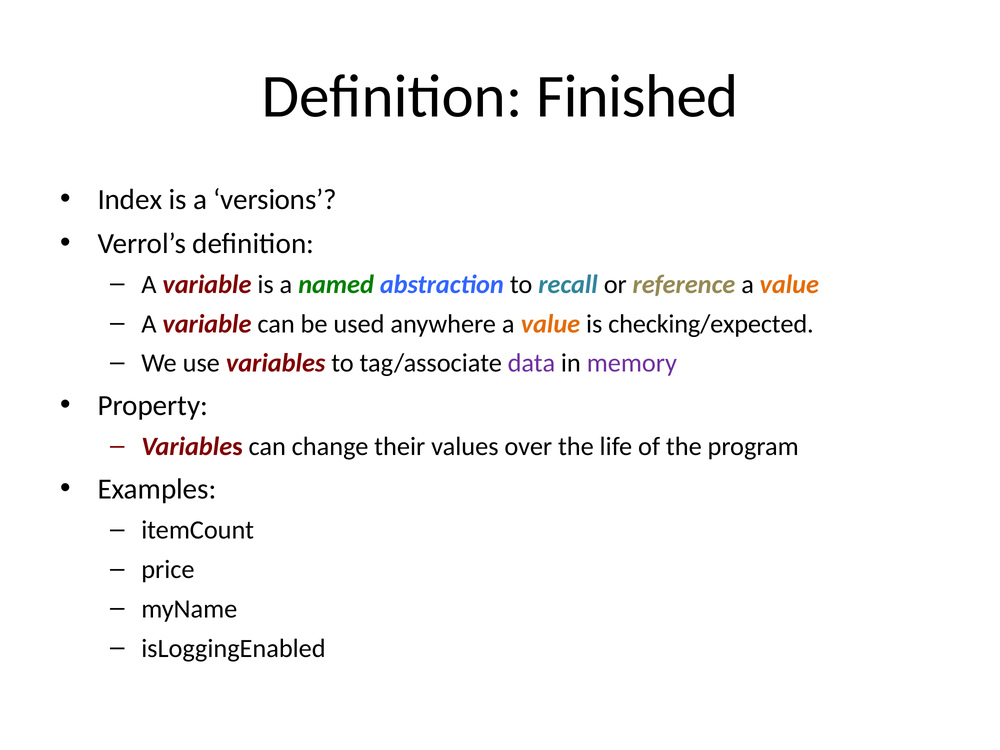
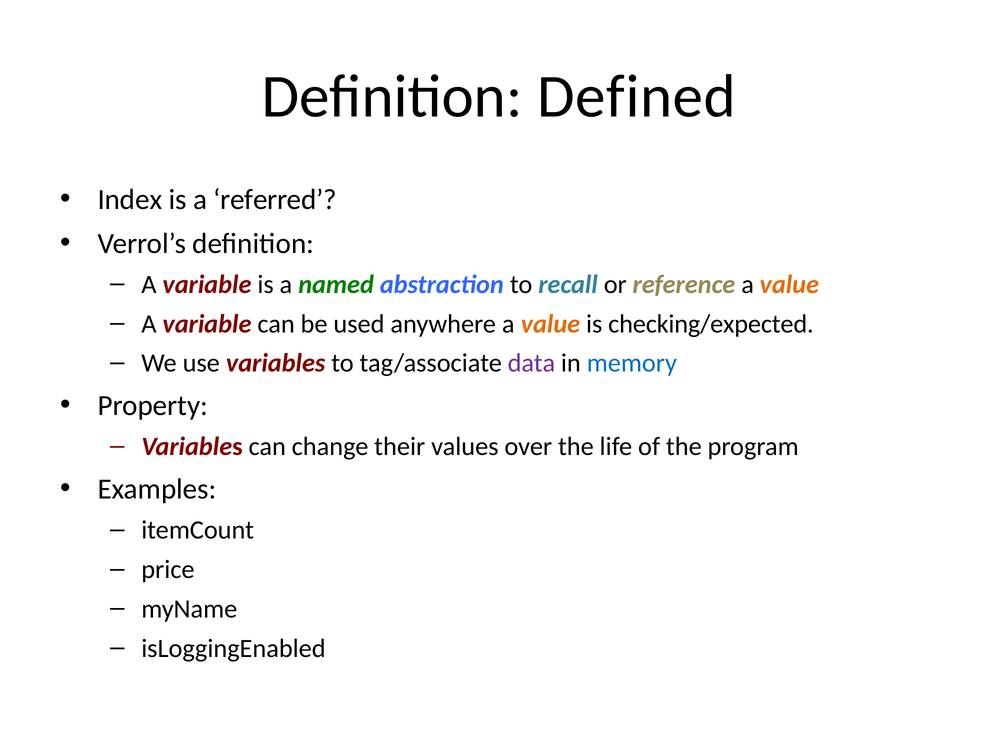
Finished: Finished -> Defined (637, 97)
versions: versions -> referred (275, 200)
memory colour: purple -> blue (632, 363)
